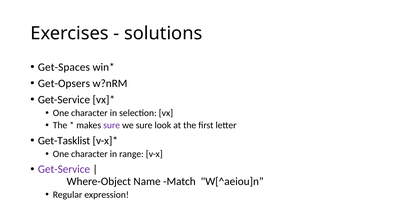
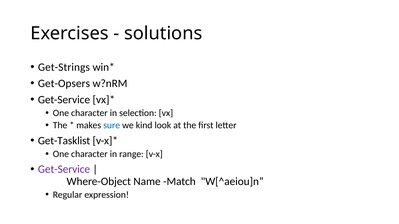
Get-Spaces: Get-Spaces -> Get-Strings (64, 67)
sure colour: purple -> blue (112, 126)
we sure: sure -> kind (144, 126)
